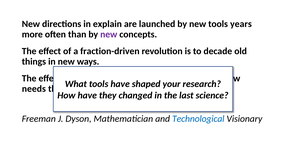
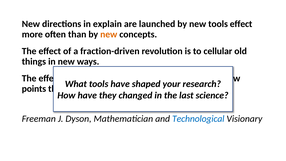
tools years: years -> effect (241, 24)
new colour: purple -> orange (109, 34)
decade: decade -> cellular (218, 51)
needs: needs -> points (34, 89)
